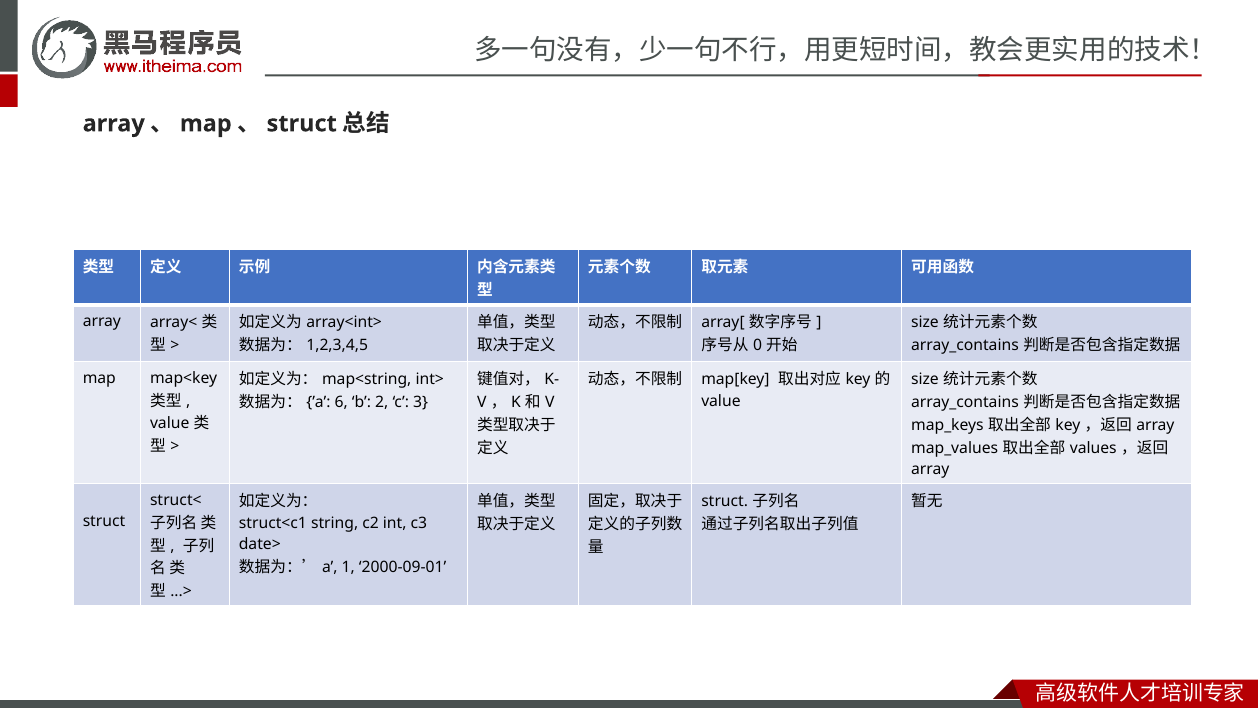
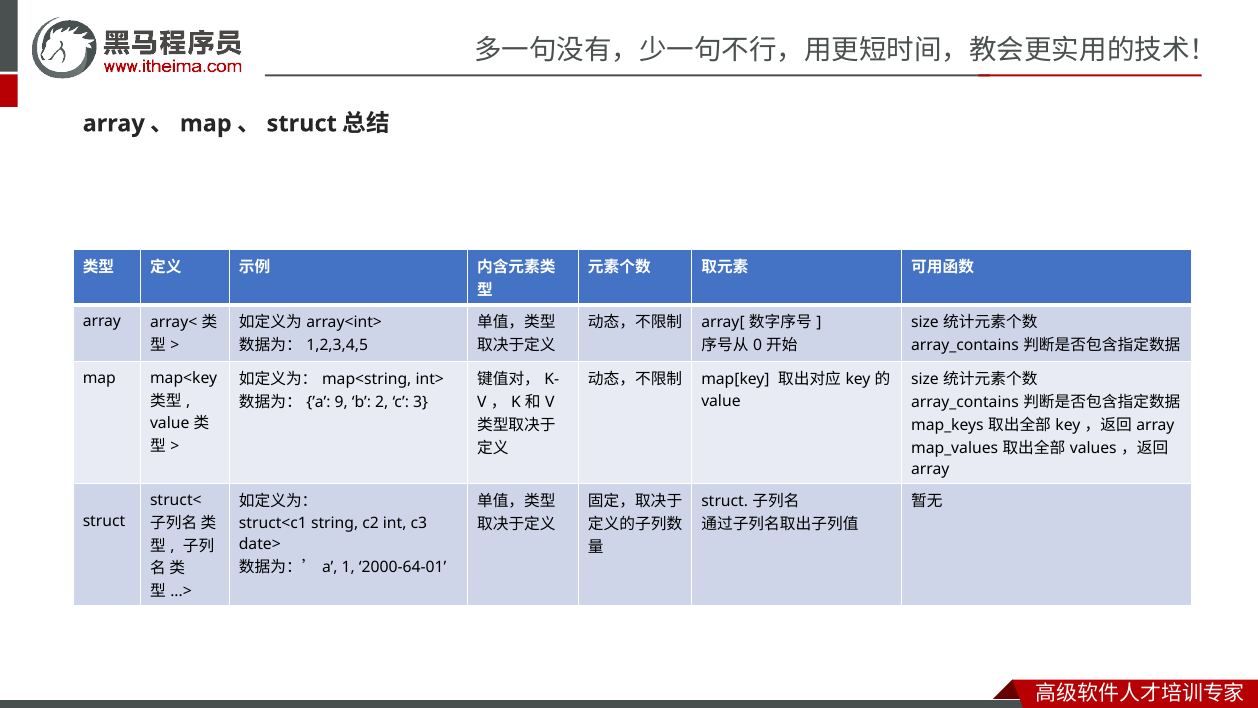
6: 6 -> 9 (341, 402)
2000-09-01: 2000-09-01 -> 2000-64-01 (403, 567)
